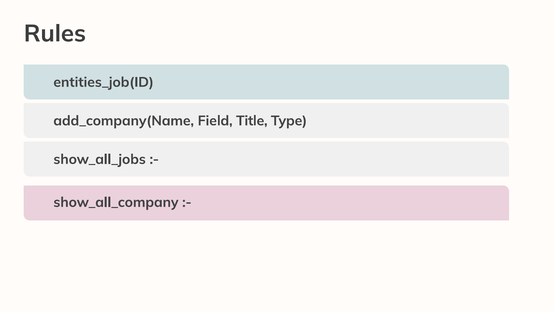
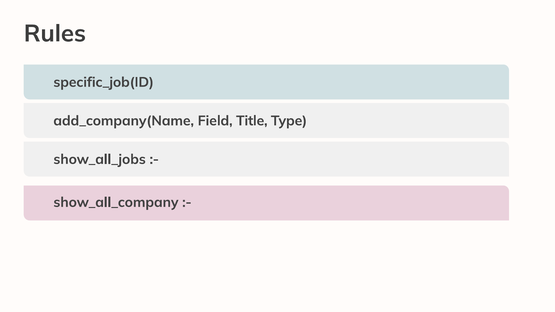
entities_job(ID: entities_job(ID -> specific_job(ID (104, 82)
